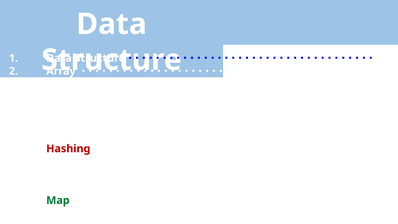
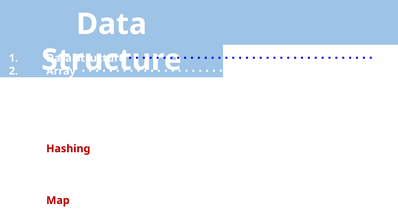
Map colour: green -> red (58, 200)
